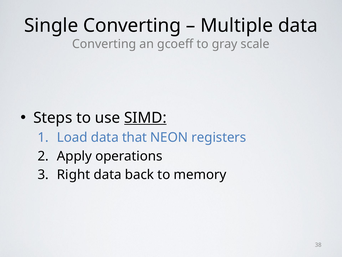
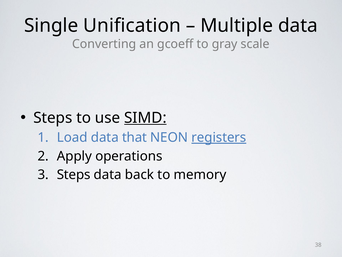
Single Converting: Converting -> Unification (132, 26)
registers underline: none -> present (219, 137)
Right: Right -> Steps (74, 175)
